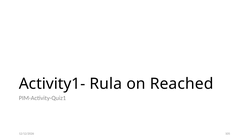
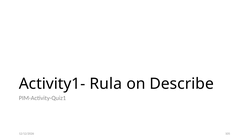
Reached: Reached -> Describe (182, 84)
